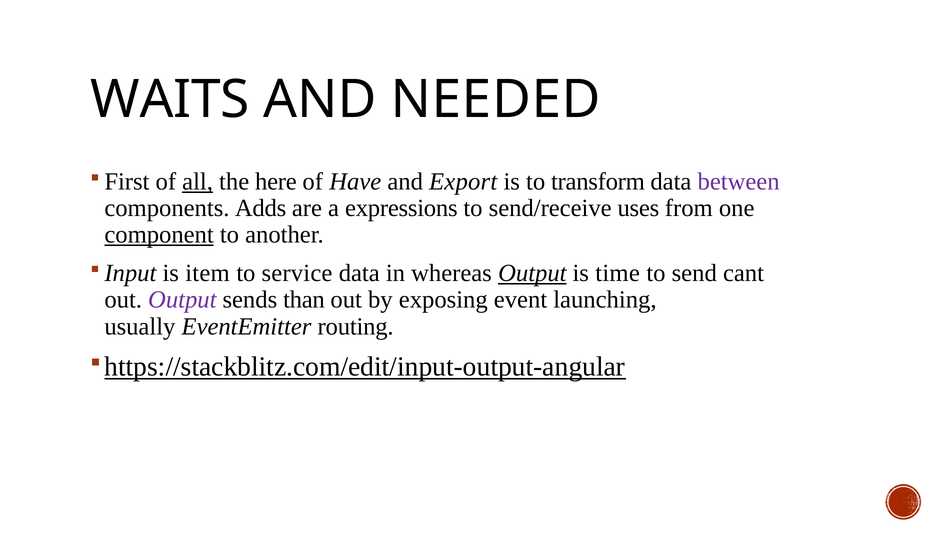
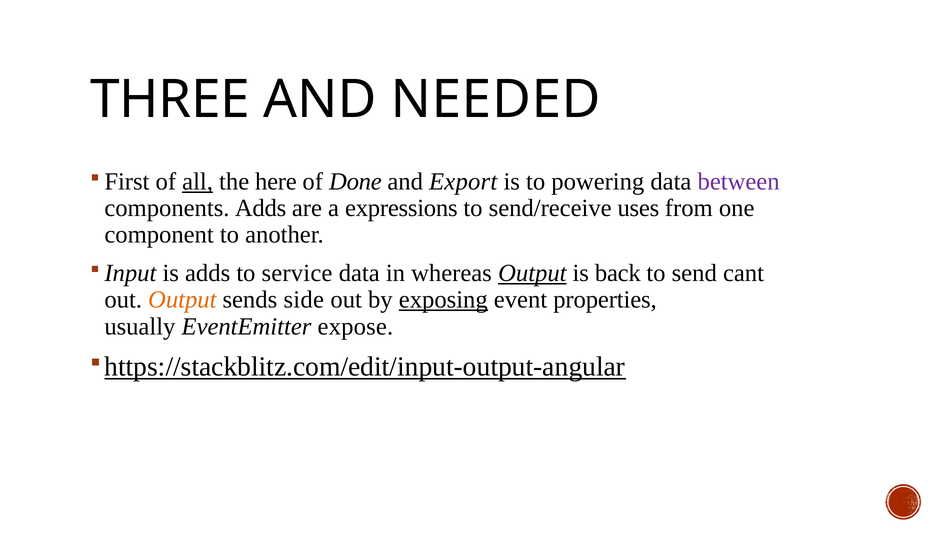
WAITS: WAITS -> THREE (170, 100)
Have: Have -> Done (355, 181)
transform: transform -> powering (598, 181)
component underline: present -> none (159, 235)
is item: item -> adds (208, 273)
time: time -> back (618, 273)
Output colour: purple -> orange (182, 300)
than: than -> side (304, 300)
exposing underline: none -> present (443, 300)
launching: launching -> properties (605, 300)
routing: routing -> expose (355, 326)
